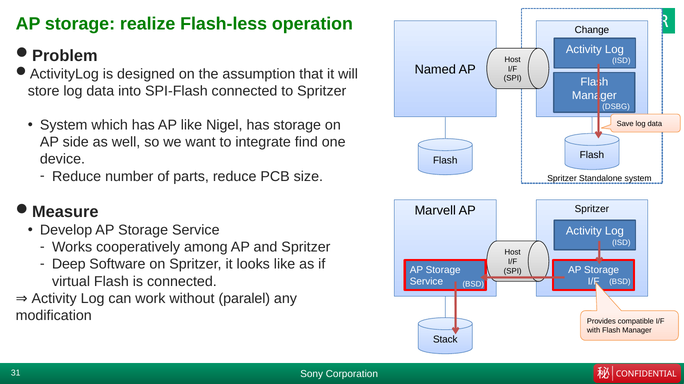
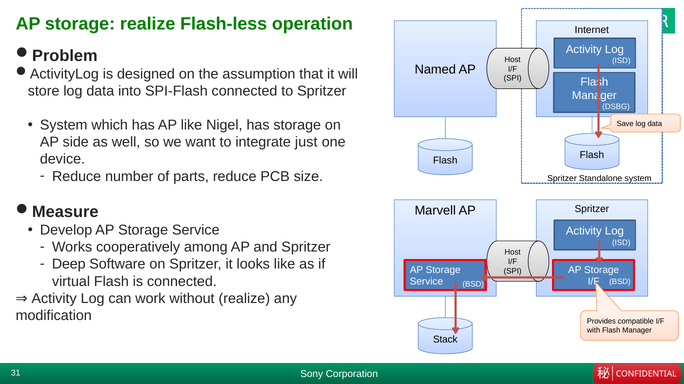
Change: Change -> Internet (592, 30)
find: find -> just (306, 142)
without paralel: paralel -> realize (244, 299)
